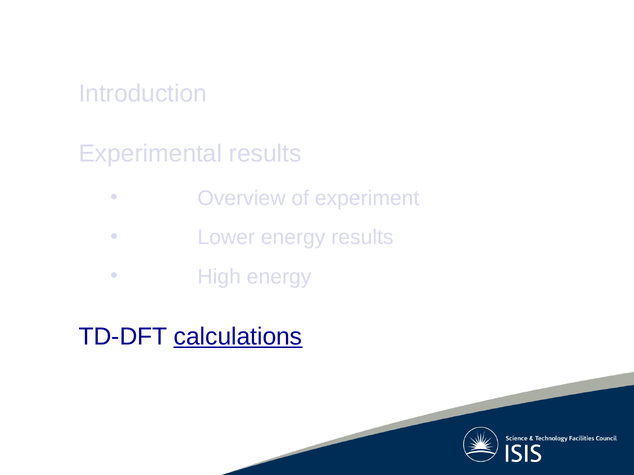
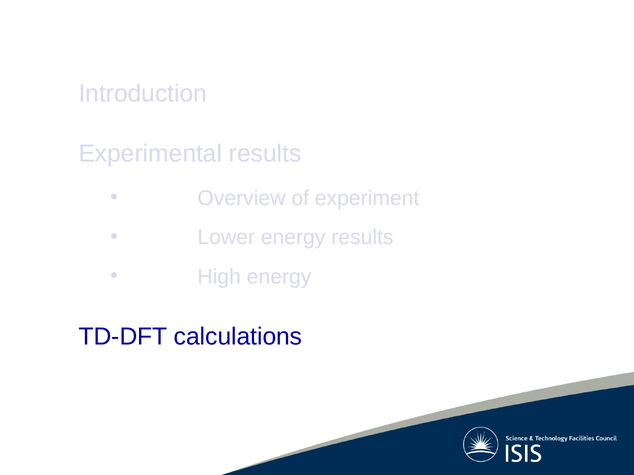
calculations underline: present -> none (238, 337)
